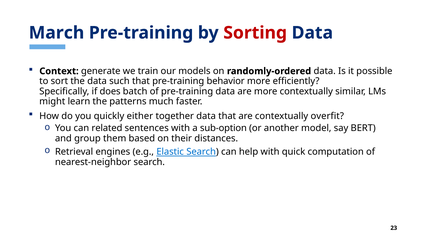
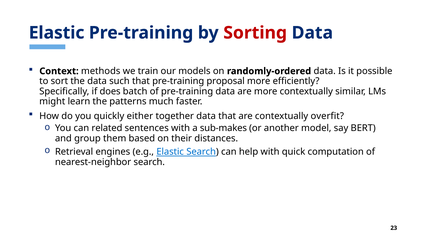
March: March -> Elastic (57, 33)
generate: generate -> methods (101, 71)
behavior: behavior -> proposal (226, 81)
sub-option: sub-option -> sub-makes (223, 128)
